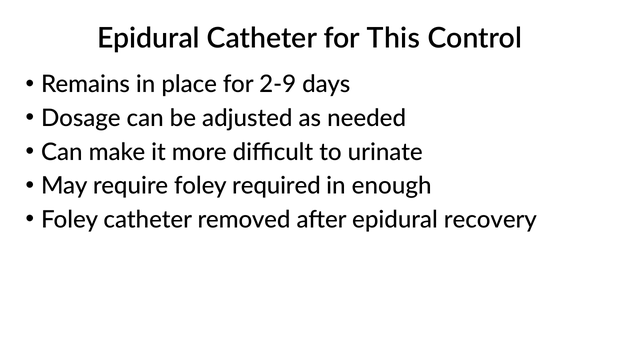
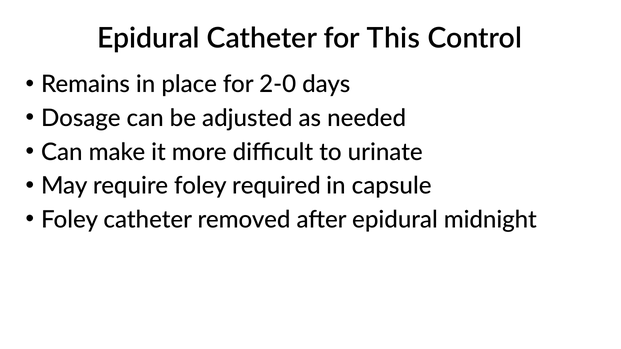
2-9: 2-9 -> 2-0 (278, 85)
enough: enough -> capsule (392, 186)
recovery: recovery -> midnight (490, 220)
